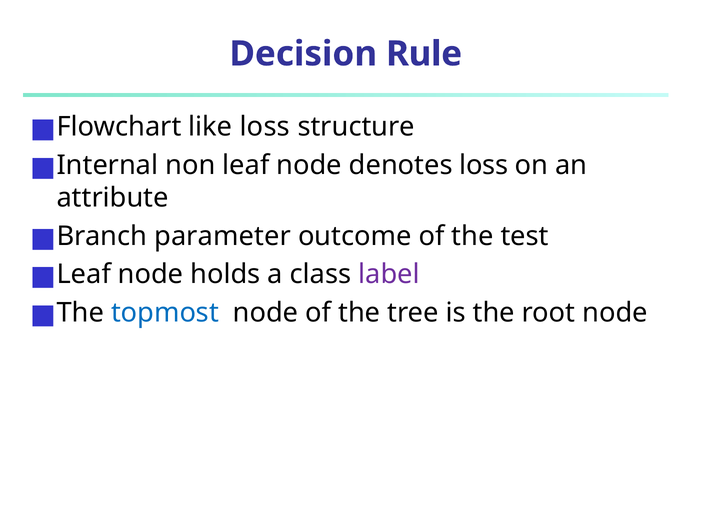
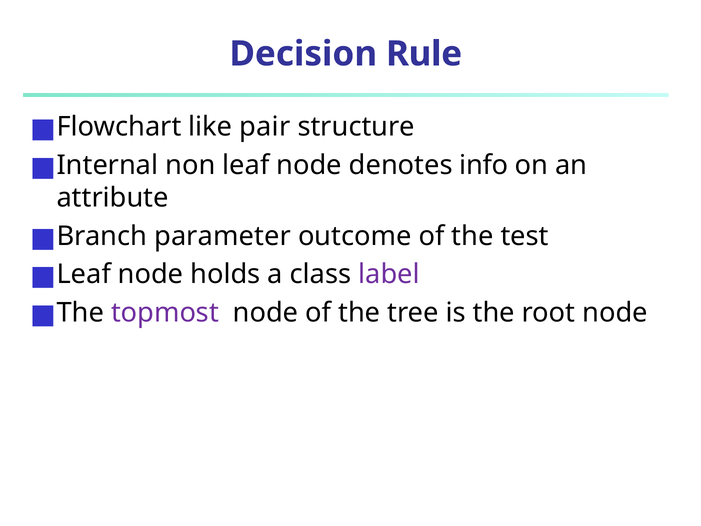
like loss: loss -> pair (265, 127)
denotes loss: loss -> info (484, 165)
topmost colour: blue -> purple (165, 312)
